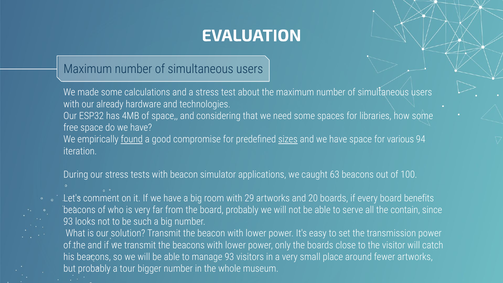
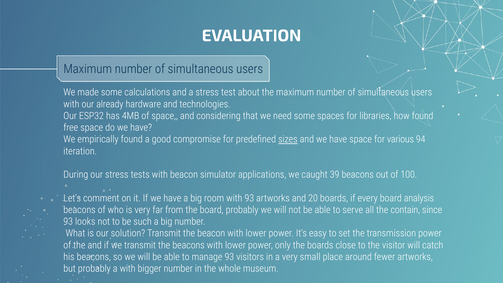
how some: some -> found (423, 116)
found underline: present -> none (132, 139)
63: 63 -> 39 (335, 175)
with 29: 29 -> 93 (249, 198)
benefits: benefits -> analysis (419, 198)
a tour: tour -> with (128, 269)
